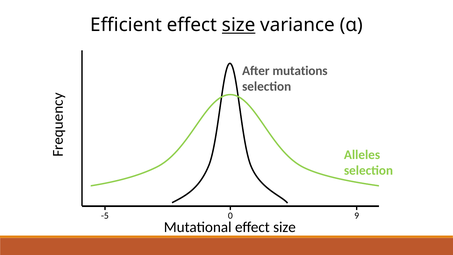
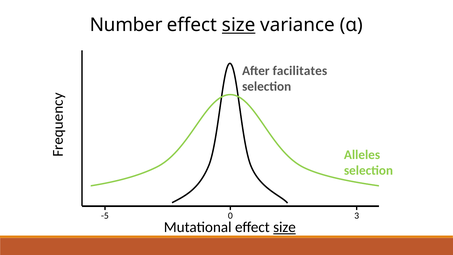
Efficient: Efficient -> Number (126, 25)
mutations: mutations -> facilitates (300, 71)
9: 9 -> 3 (357, 215)
size underline: none -> present (285, 227)
